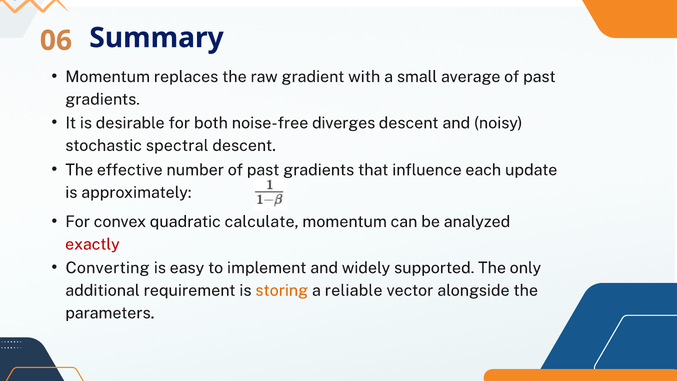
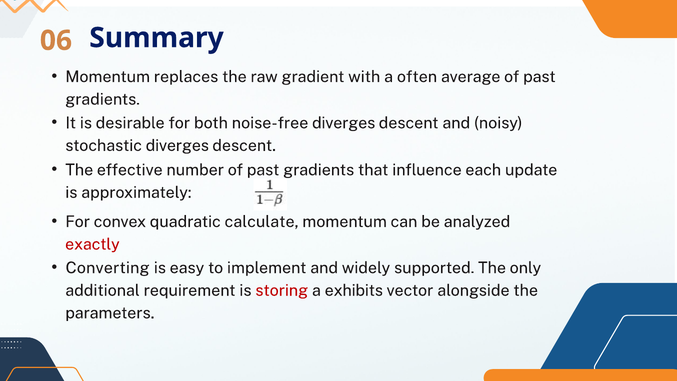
small: small -> often (417, 77)
stochastic spectral: spectral -> diverges (177, 145)
storing colour: orange -> red (282, 290)
reliable: reliable -> exhibits (354, 290)
